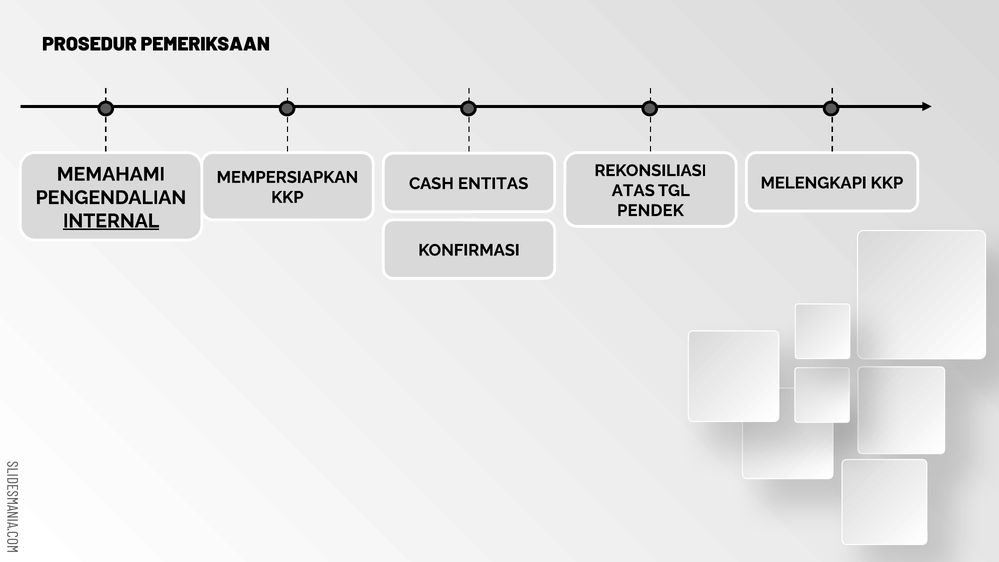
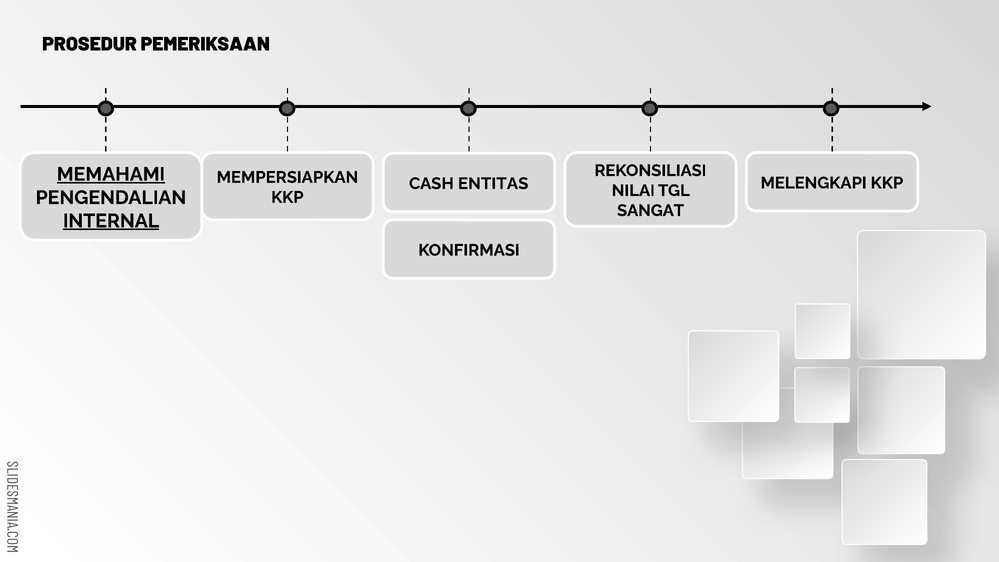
MEMAHAMI underline: none -> present (111, 174)
ATAS: ATAS -> NILAI (633, 191)
PENDEK: PENDEK -> SANGAT (651, 211)
